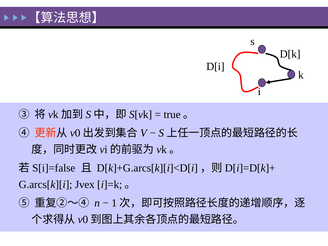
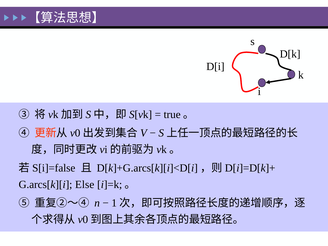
Jvex: Jvex -> Else (85, 185)
